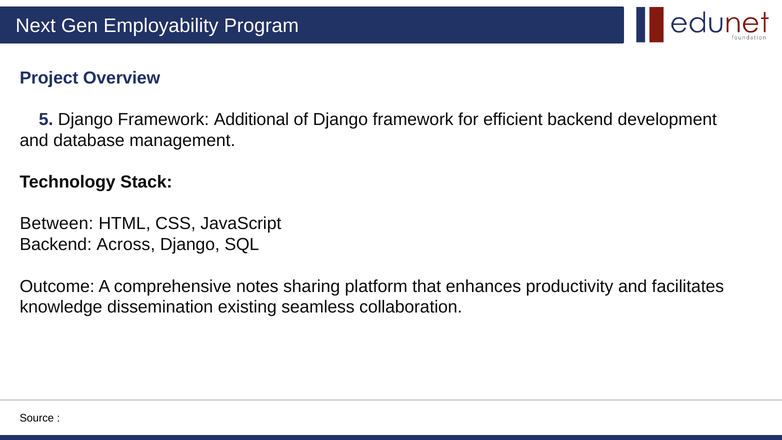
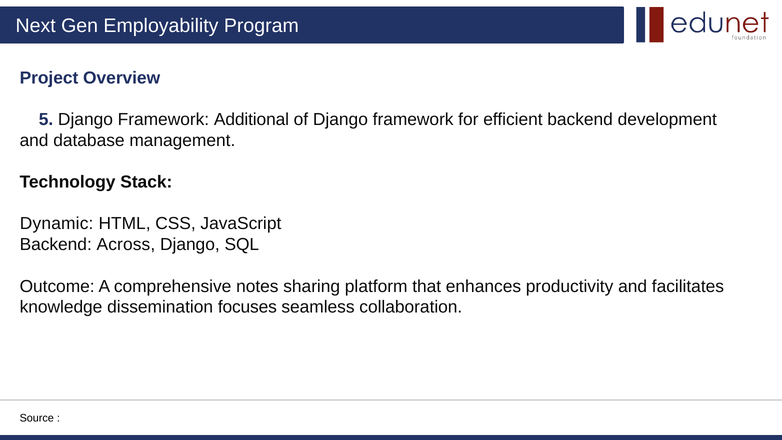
Between: Between -> Dynamic (57, 224)
existing: existing -> focuses (247, 307)
